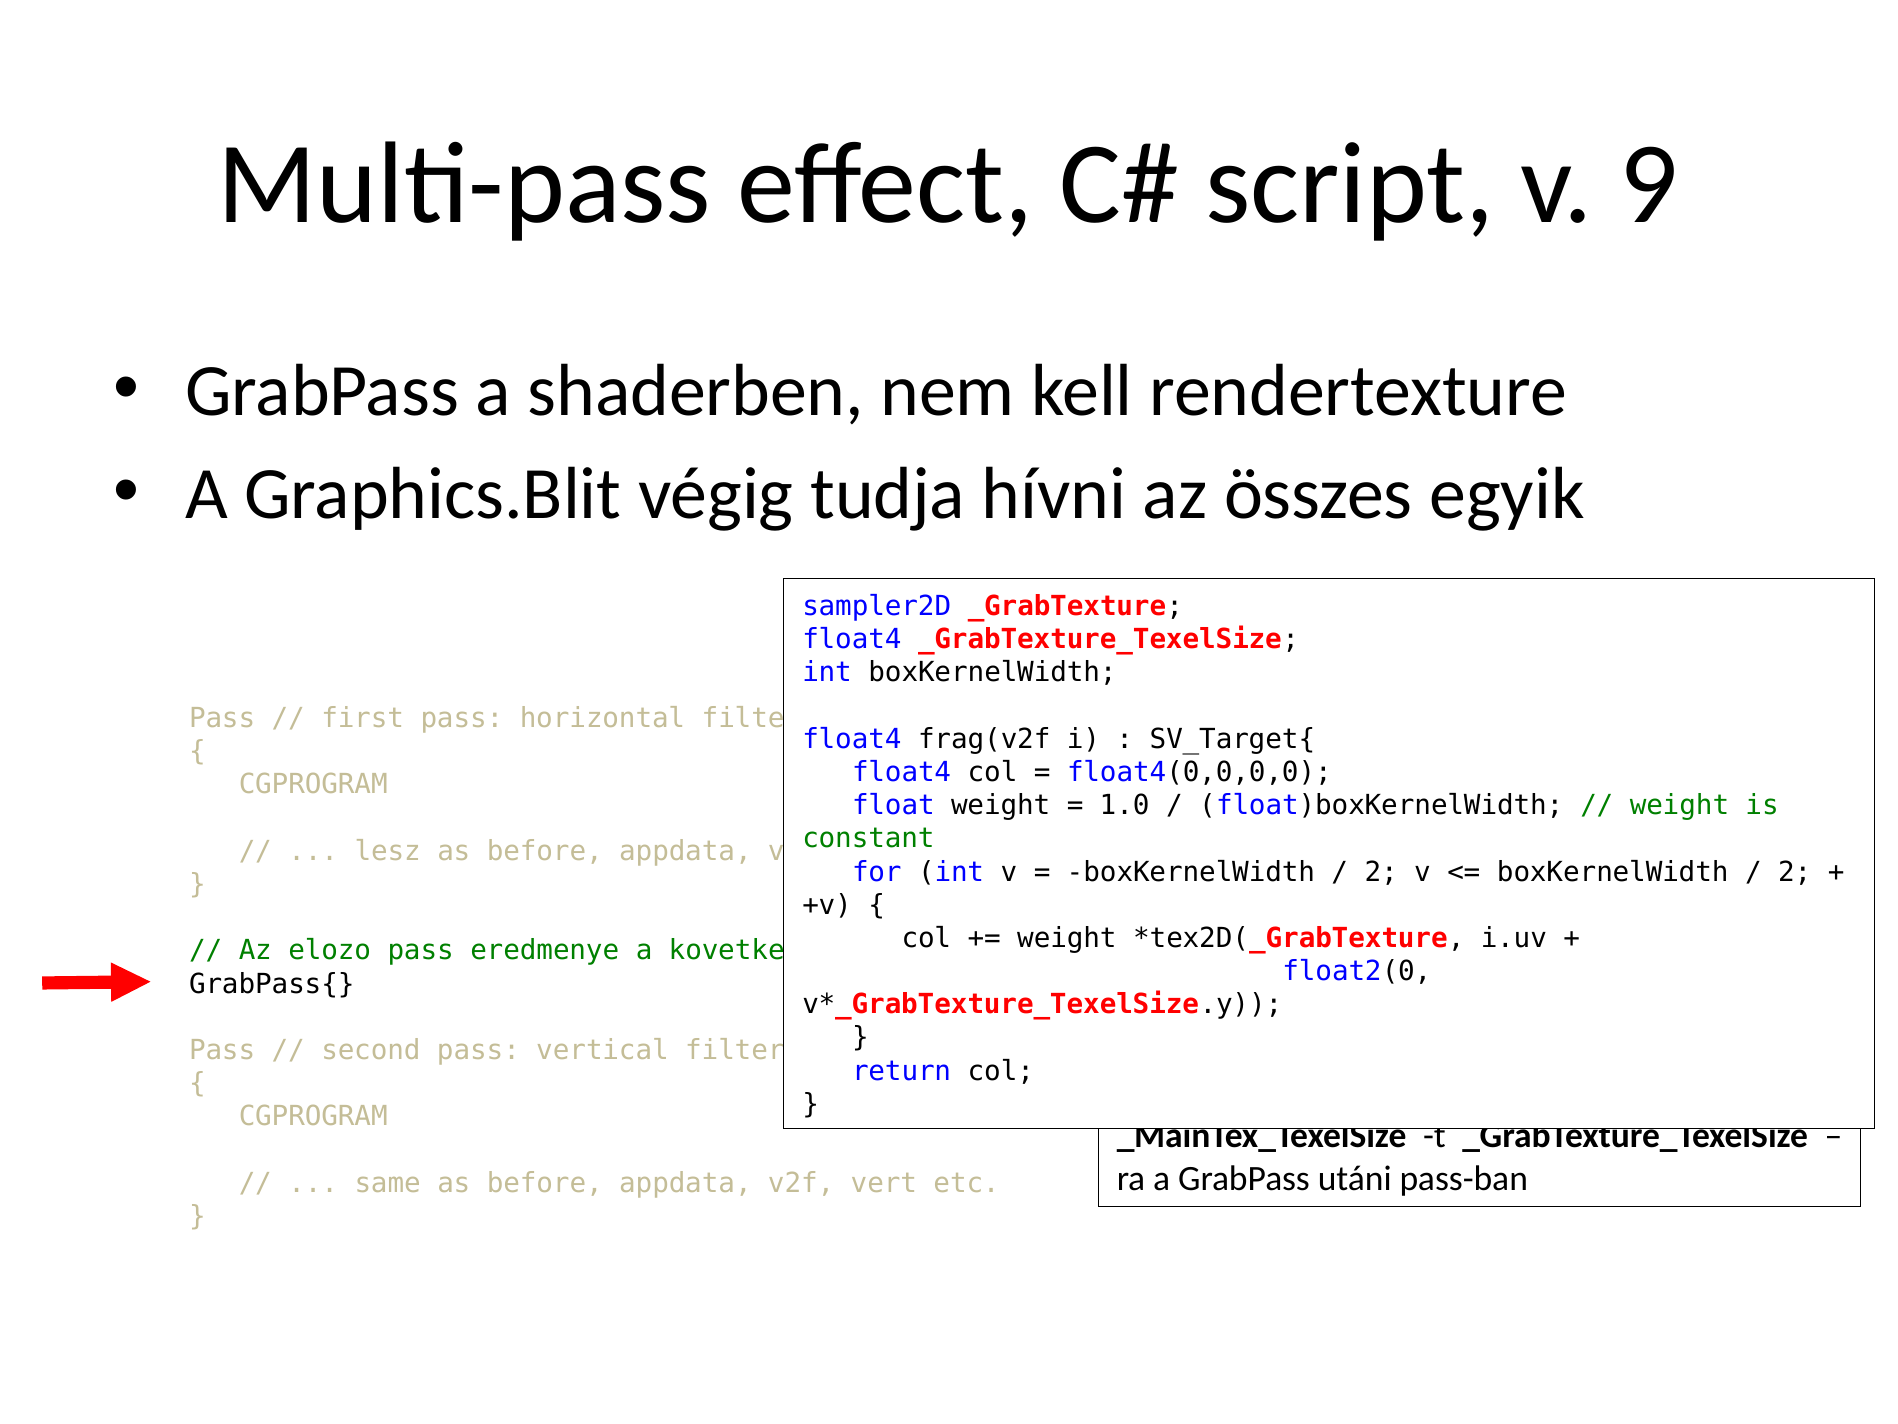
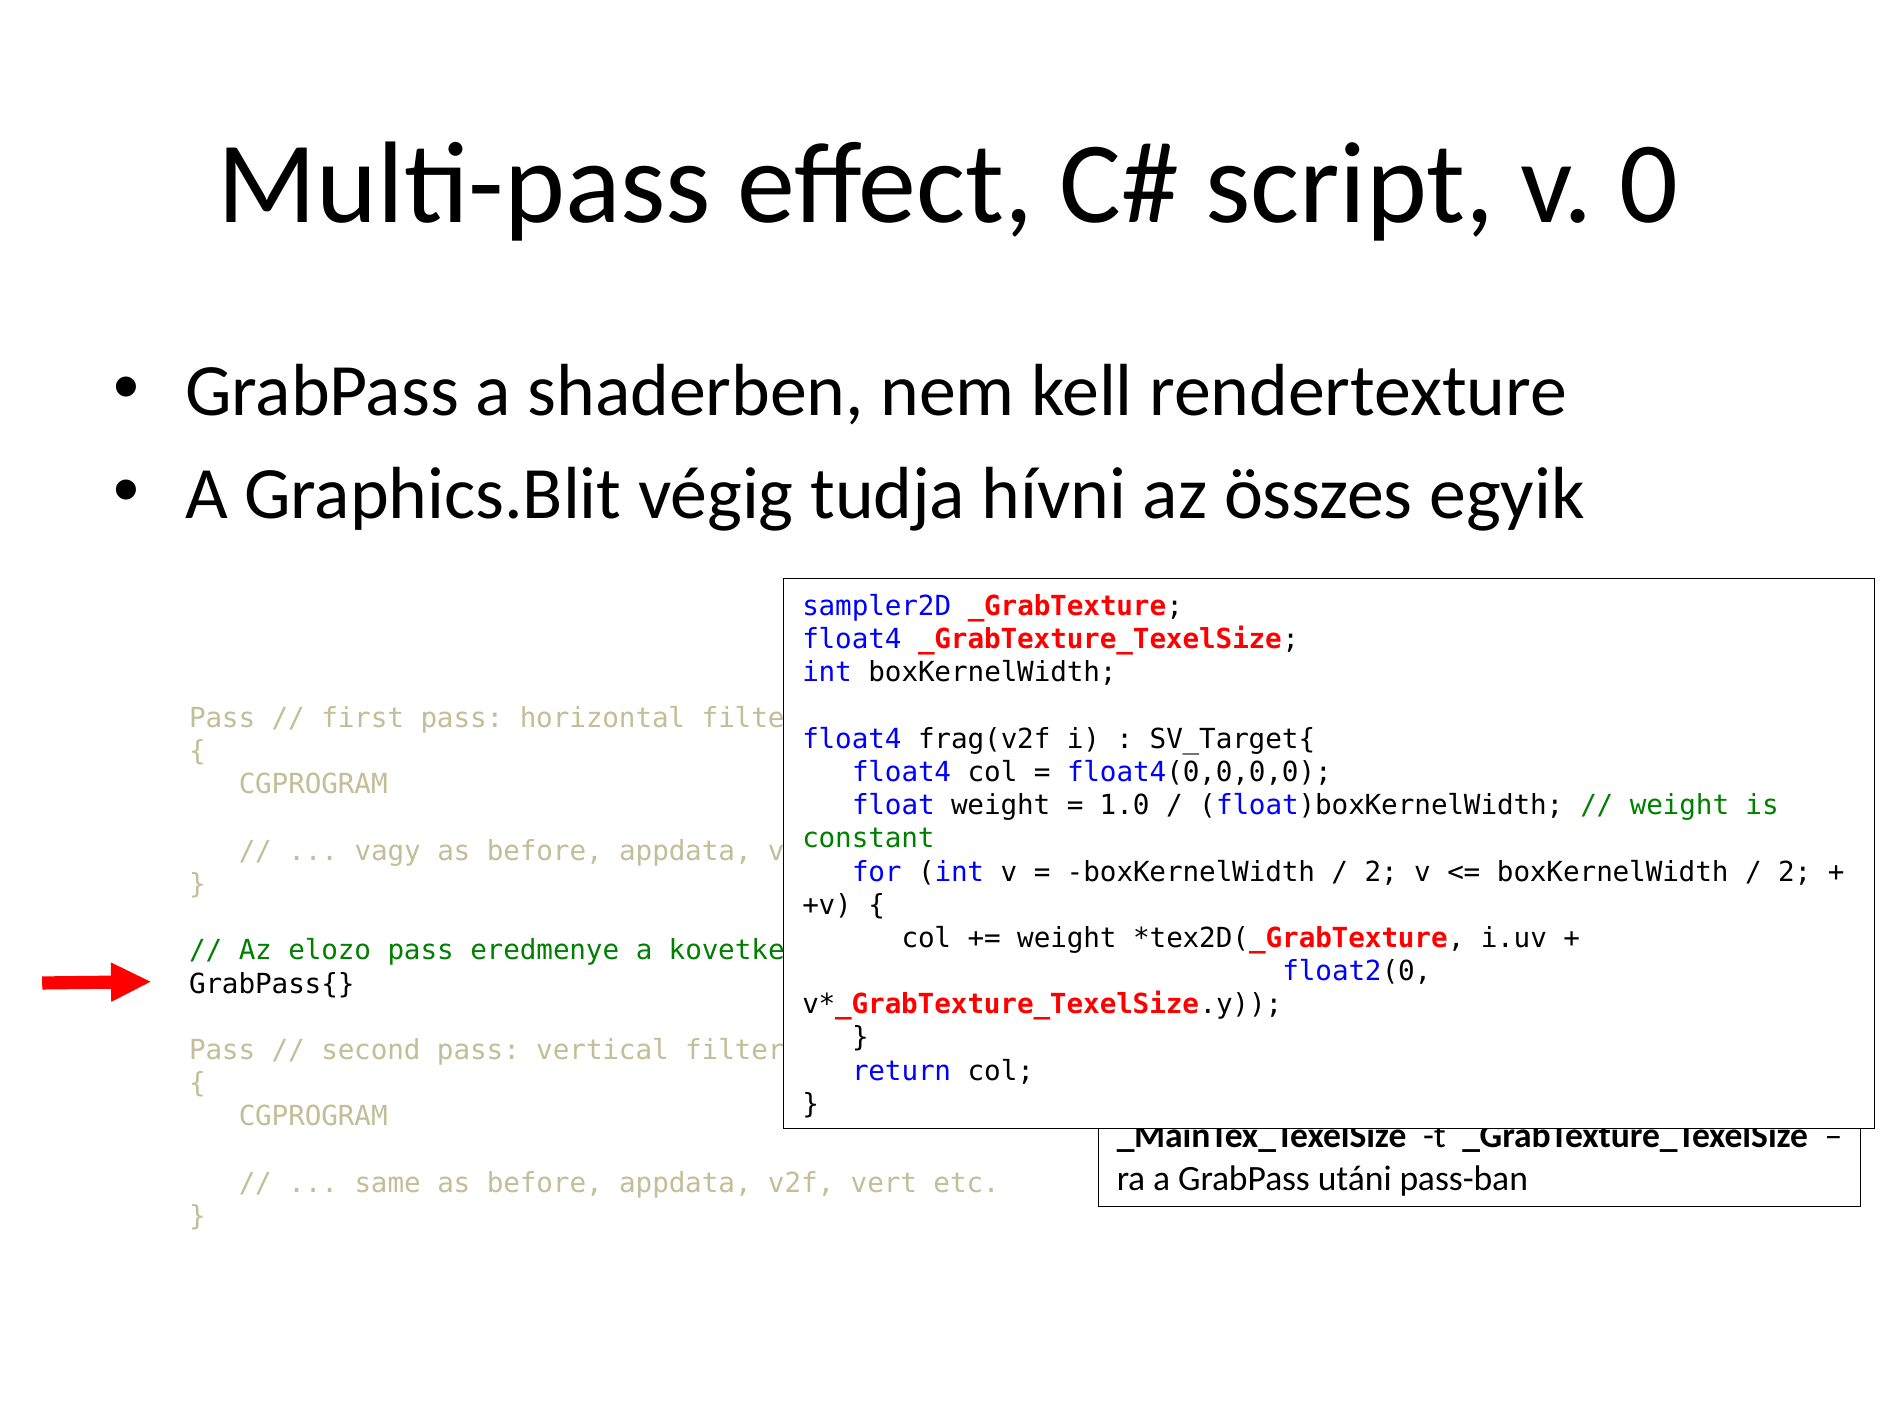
9: 9 -> 0 (1649, 184)
lesz: lesz -> vagy (388, 851)
